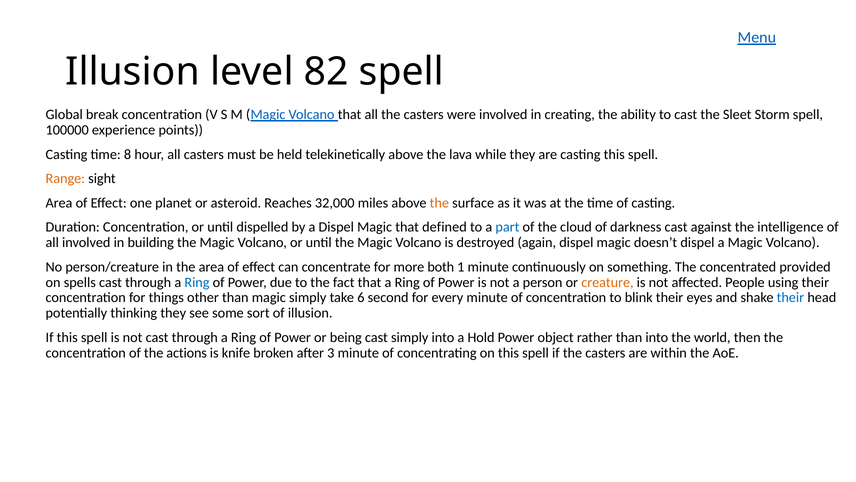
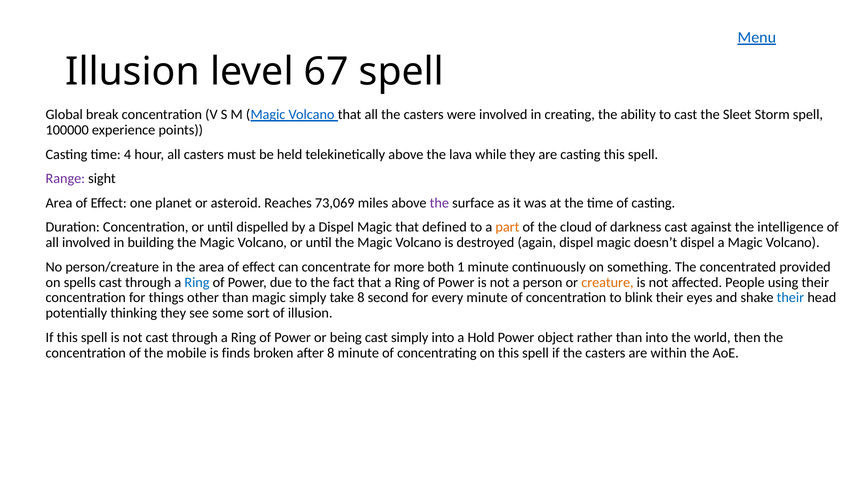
82: 82 -> 67 (326, 72)
8: 8 -> 4 (128, 154)
Range colour: orange -> purple (65, 178)
32,000: 32,000 -> 73,069 (335, 203)
the colour: orange -> purple (439, 203)
part colour: blue -> orange (507, 227)
take 6: 6 -> 8 (361, 297)
actions: actions -> mobile (187, 352)
knife: knife -> finds (236, 352)
after 3: 3 -> 8 (331, 352)
